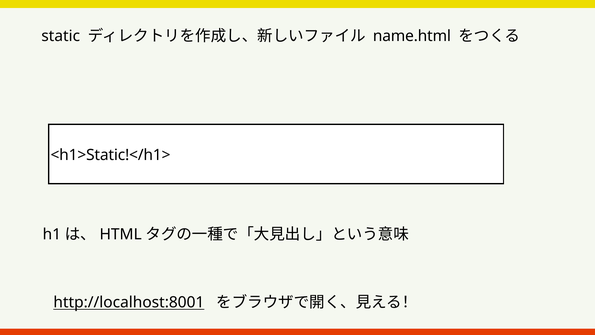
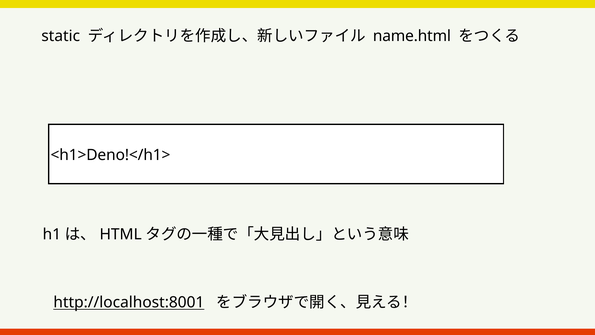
<h1>Static!</h1>: <h1>Static!</h1> -> <h1>Deno!</h1> (110, 155)
